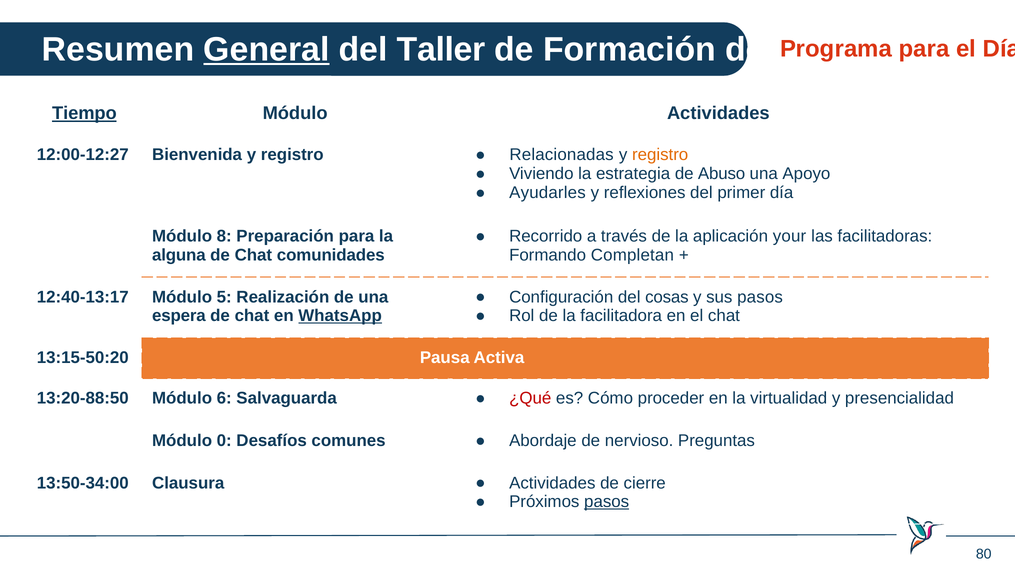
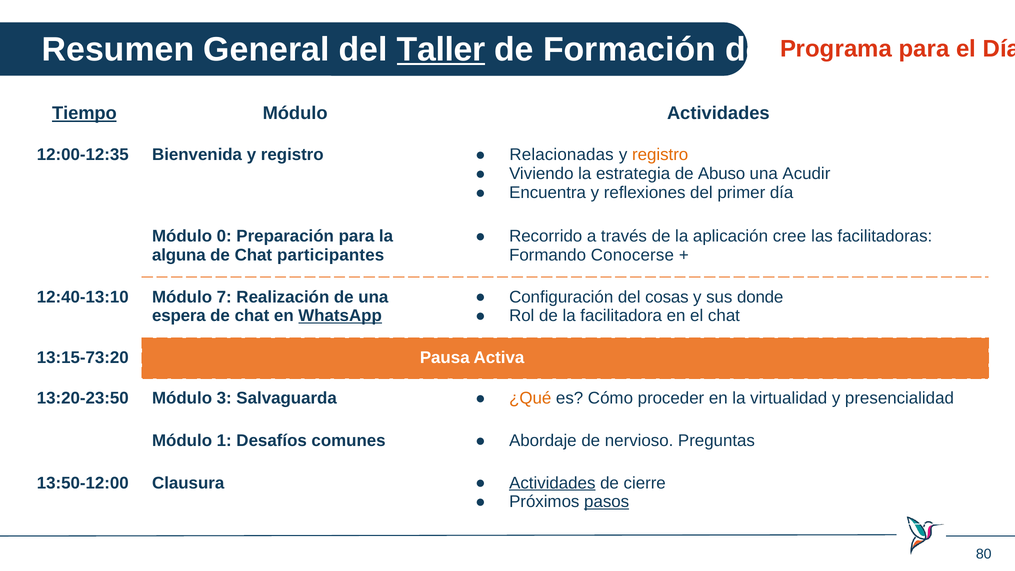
General underline: present -> none (266, 50)
Taller underline: none -> present (441, 50)
12:00-12:27: 12:00-12:27 -> 12:00-12:35 (83, 155)
Apoyo: Apoyo -> Acudir (806, 174)
Ayudarles: Ayudarles -> Encuentra (548, 193)
your: your -> cree (790, 236)
8: 8 -> 0 (224, 236)
comunidades: comunidades -> participantes (331, 255)
Completan: Completan -> Conocerse (632, 255)
12:40-13:17: 12:40-13:17 -> 12:40-13:10 (83, 297)
5: 5 -> 7 (224, 297)
sus pasos: pasos -> donde (760, 297)
13:15-50:20: 13:15-50:20 -> 13:15-73:20 (83, 358)
13:20-88:50: 13:20-88:50 -> 13:20-23:50 (83, 398)
6: 6 -> 3 (224, 398)
¿Qué colour: red -> orange (530, 398)
0: 0 -> 1 (224, 441)
13:50-34:00: 13:50-34:00 -> 13:50-12:00 (83, 483)
Actividades underline: none -> present (552, 483)
